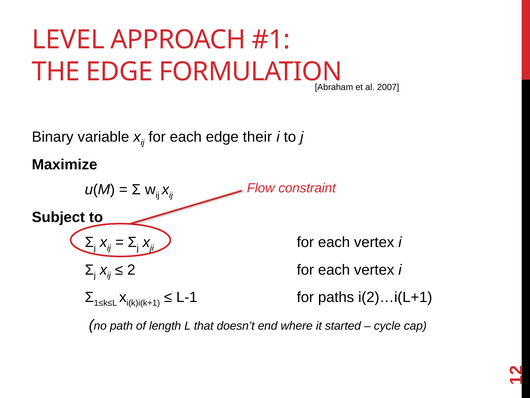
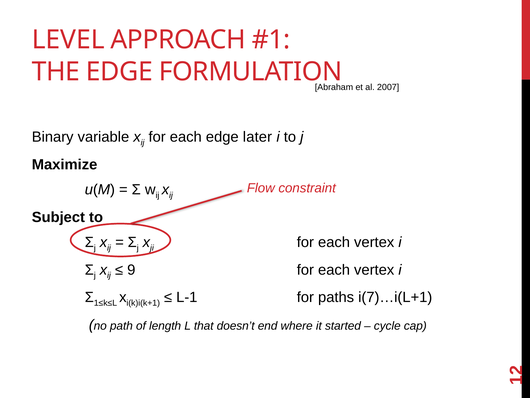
their: their -> later (257, 137)
2: 2 -> 9 (131, 269)
i(2)…i(L+1: i(2)…i(L+1 -> i(7)…i(L+1 (395, 297)
